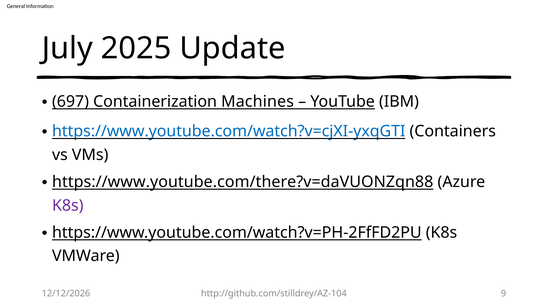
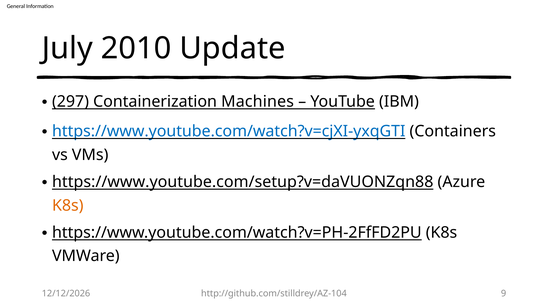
2025: 2025 -> 2010 (136, 48)
697: 697 -> 297 (71, 102)
https://www.youtube.com/there?v=daVUONZqn88: https://www.youtube.com/there?v=daVUONZqn88 -> https://www.youtube.com/setup?v=daVUONZqn88 (243, 182)
K8s colour: purple -> orange (68, 206)
